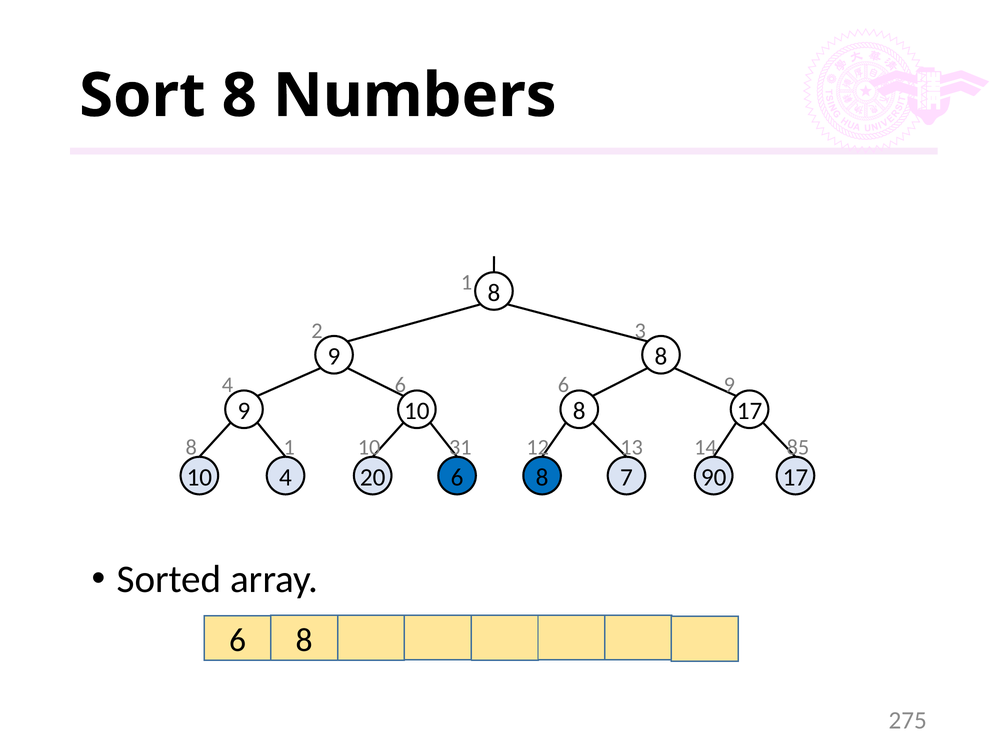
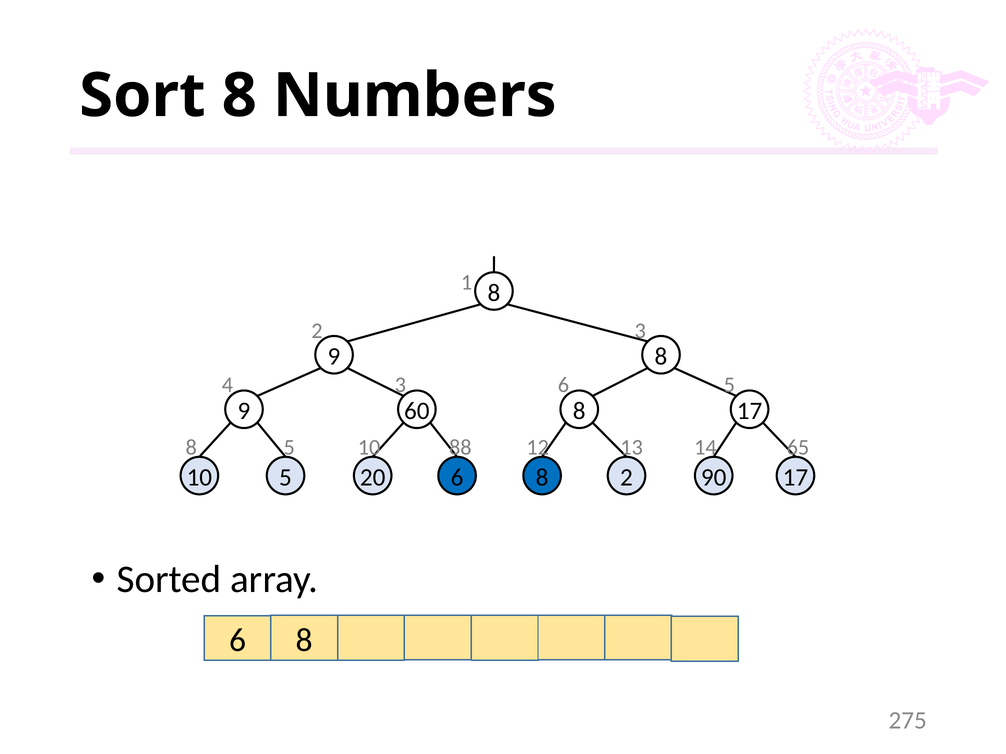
4 6: 6 -> 3 (400, 385)
6 9: 9 -> 5 (729, 385)
9 10: 10 -> 60 (417, 411)
8 1: 1 -> 5 (289, 448)
31: 31 -> 88 (460, 448)
85: 85 -> 65 (798, 448)
10 4: 4 -> 5 (285, 478)
8 7: 7 -> 2 (626, 478)
